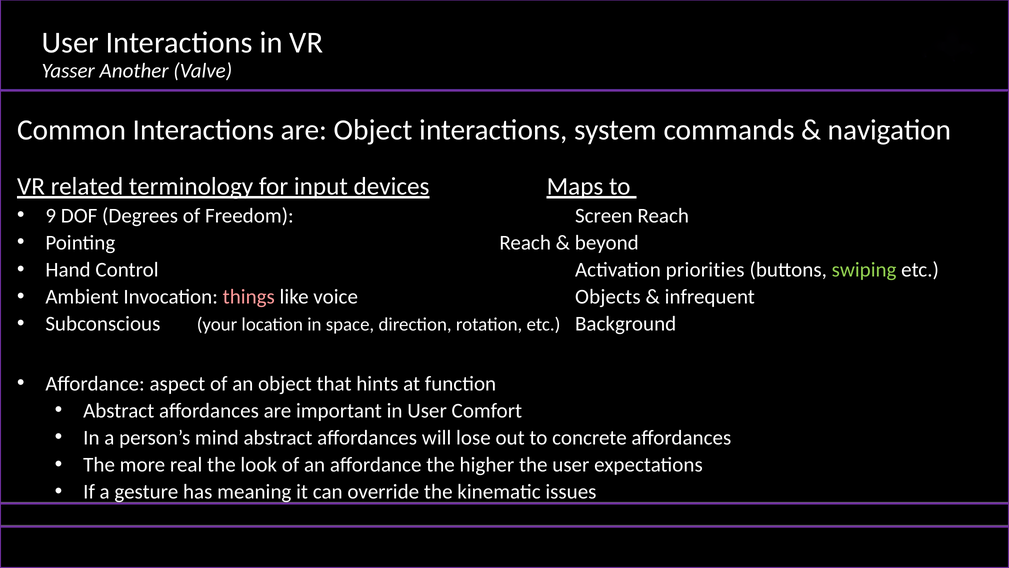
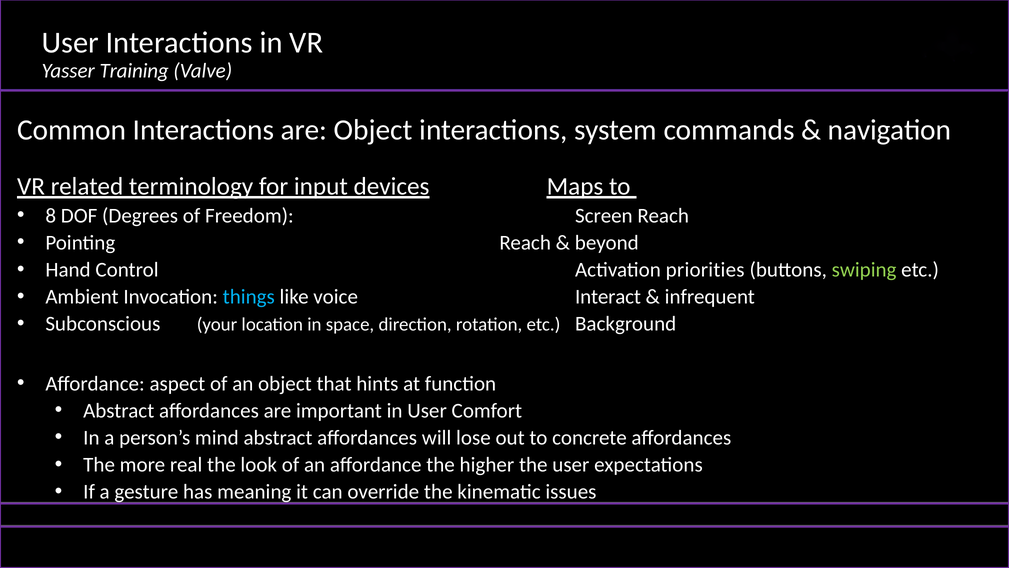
Another: Another -> Training (134, 71)
9: 9 -> 8 (51, 216)
things colour: pink -> light blue (249, 297)
Objects: Objects -> Interact (608, 297)
